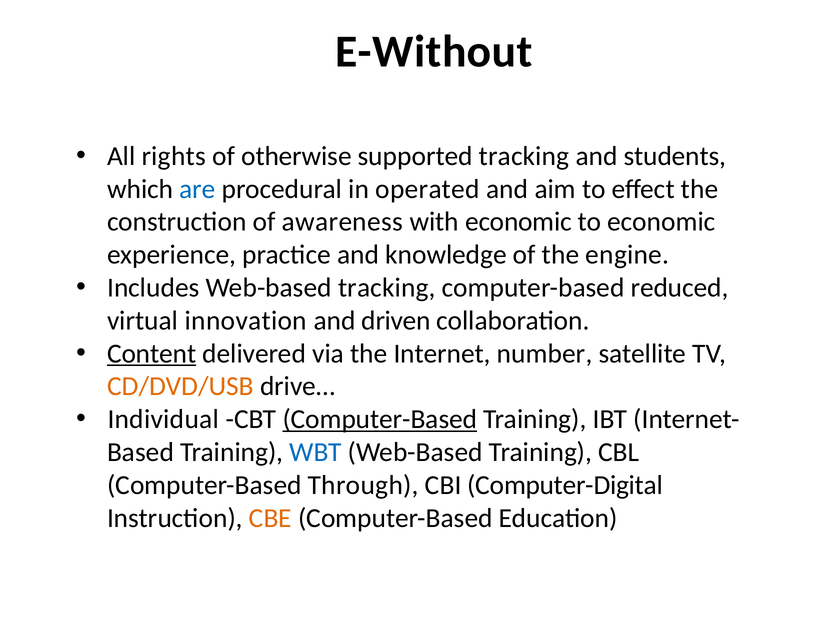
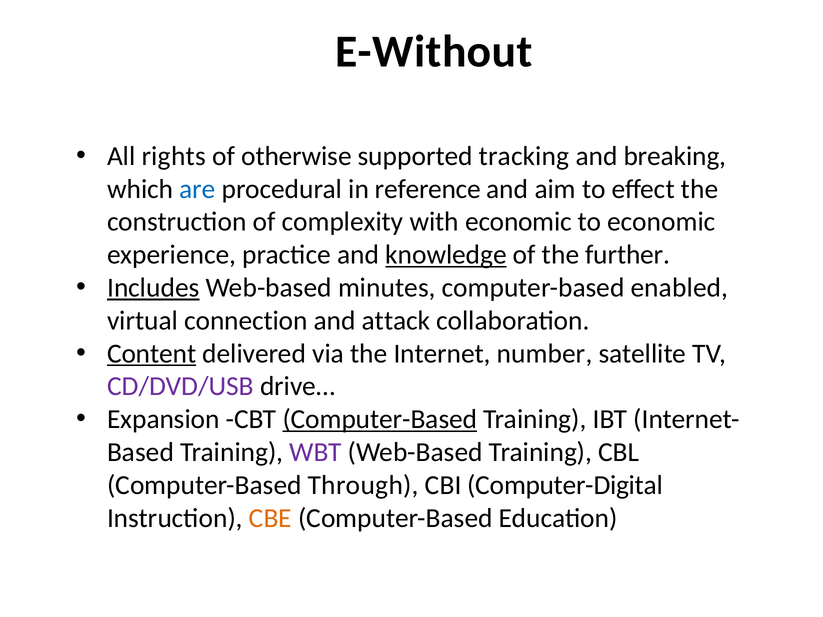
students: students -> breaking (675, 156)
operated: operated -> reference (428, 189)
awareness: awareness -> complexity (343, 222)
knowledge underline: none -> present (446, 255)
engine: engine -> further (628, 255)
Includes underline: none -> present (153, 288)
Web-based tracking: tracking -> minutes (387, 288)
reduced: reduced -> enabled (679, 288)
innovation: innovation -> connection (246, 321)
driven: driven -> attack (396, 321)
CD/DVD/USB colour: orange -> purple (180, 387)
Individual: Individual -> Expansion (163, 419)
WBT colour: blue -> purple (316, 452)
